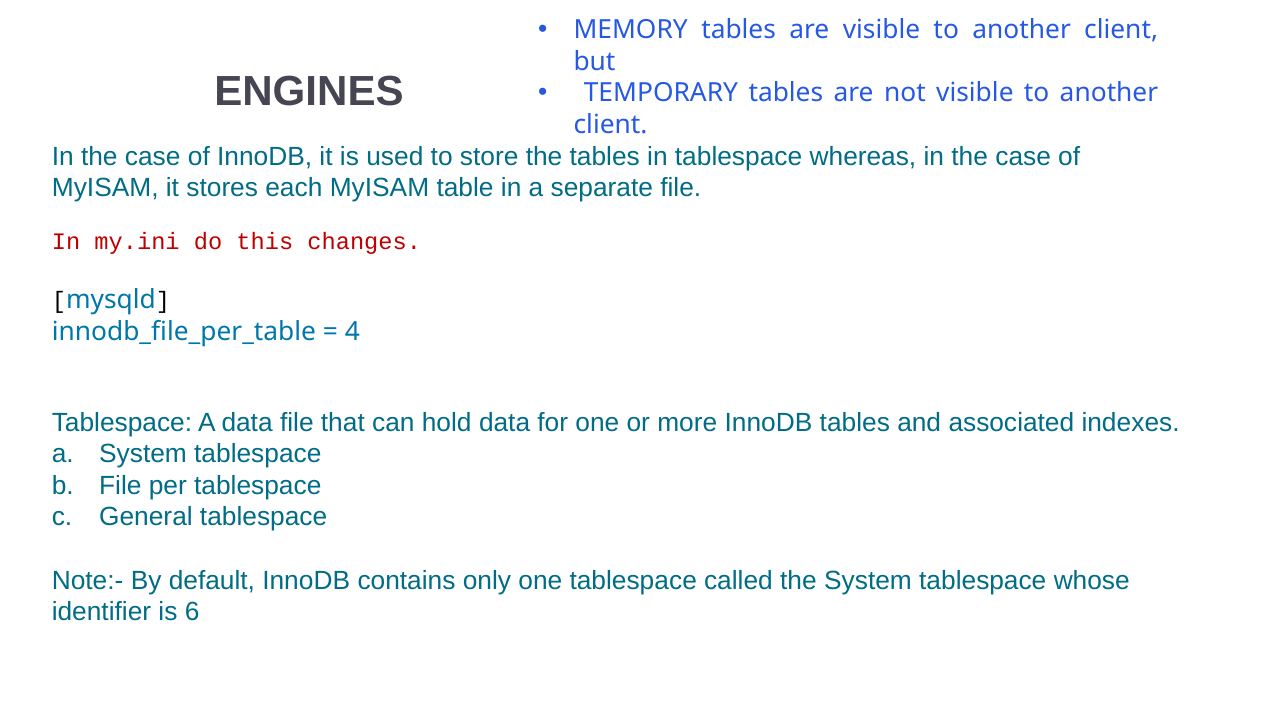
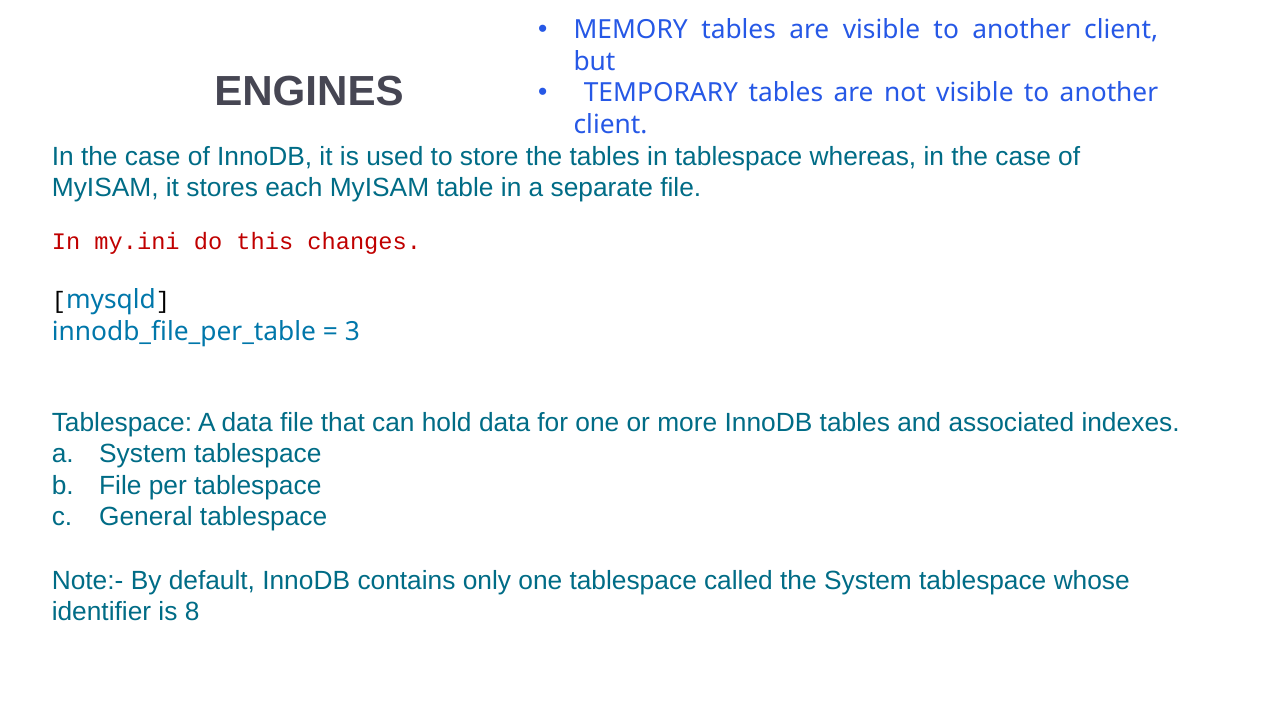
4: 4 -> 3 (352, 331)
6: 6 -> 8 (192, 612)
